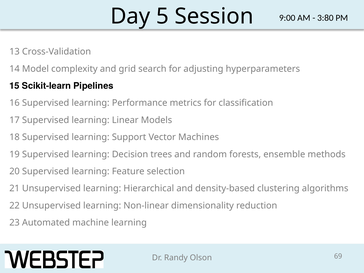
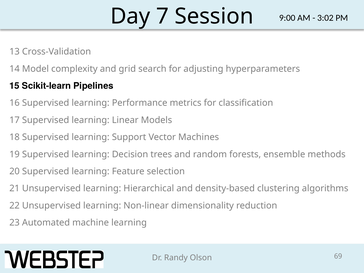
5: 5 -> 7 (162, 16)
3:80: 3:80 -> 3:02 (325, 18)
